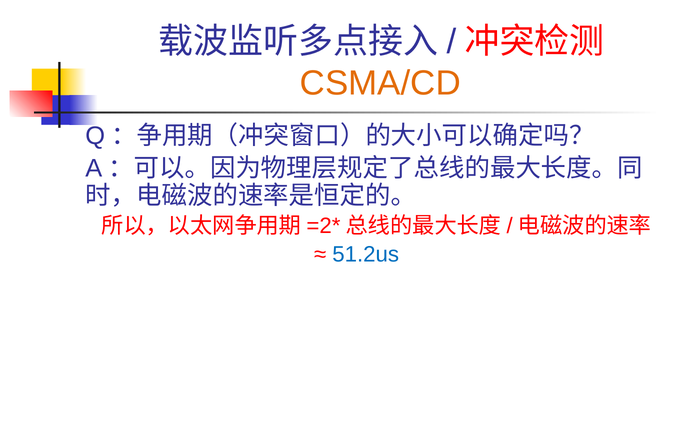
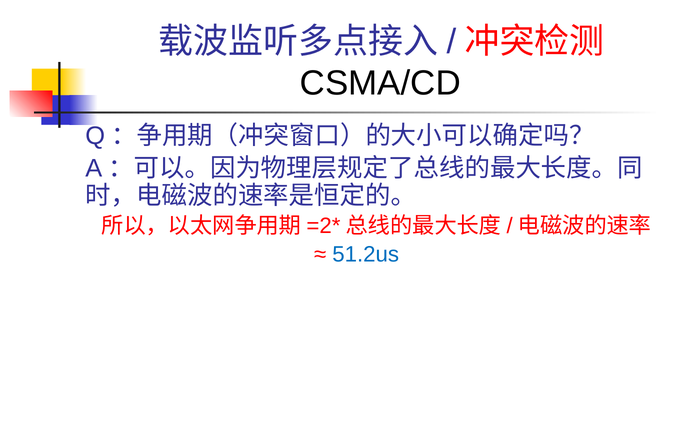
CSMA/CD colour: orange -> black (380, 83)
